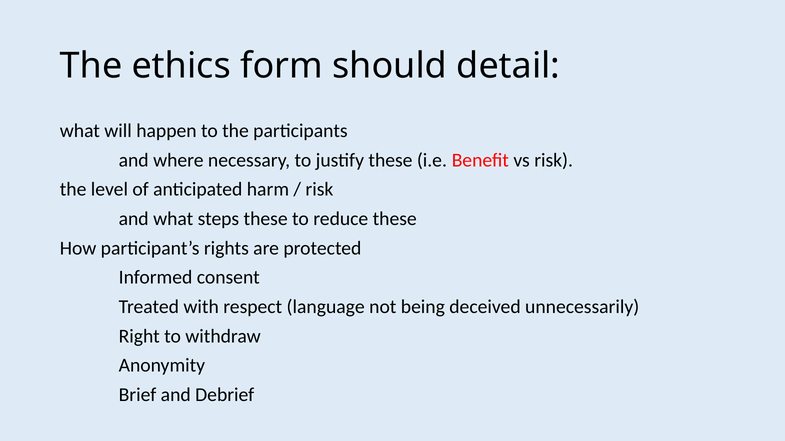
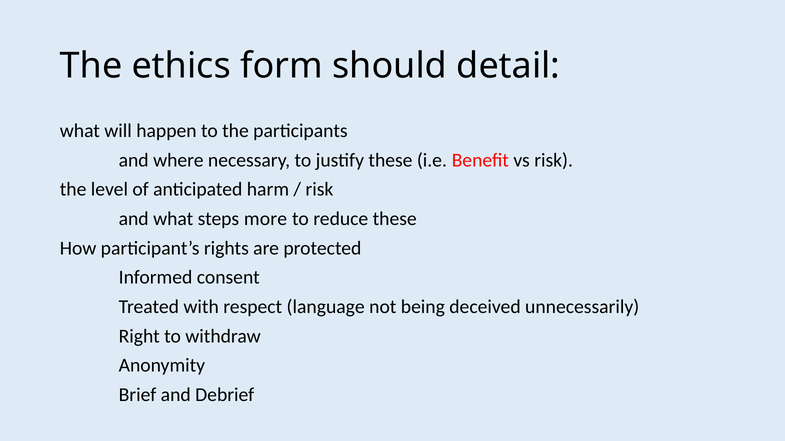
steps these: these -> more (266, 219)
